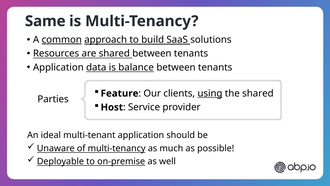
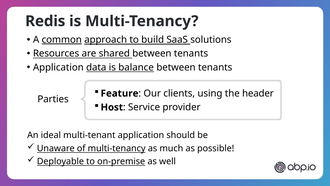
Same: Same -> Redis (45, 21)
using underline: present -> none (210, 93)
the shared: shared -> header (258, 93)
